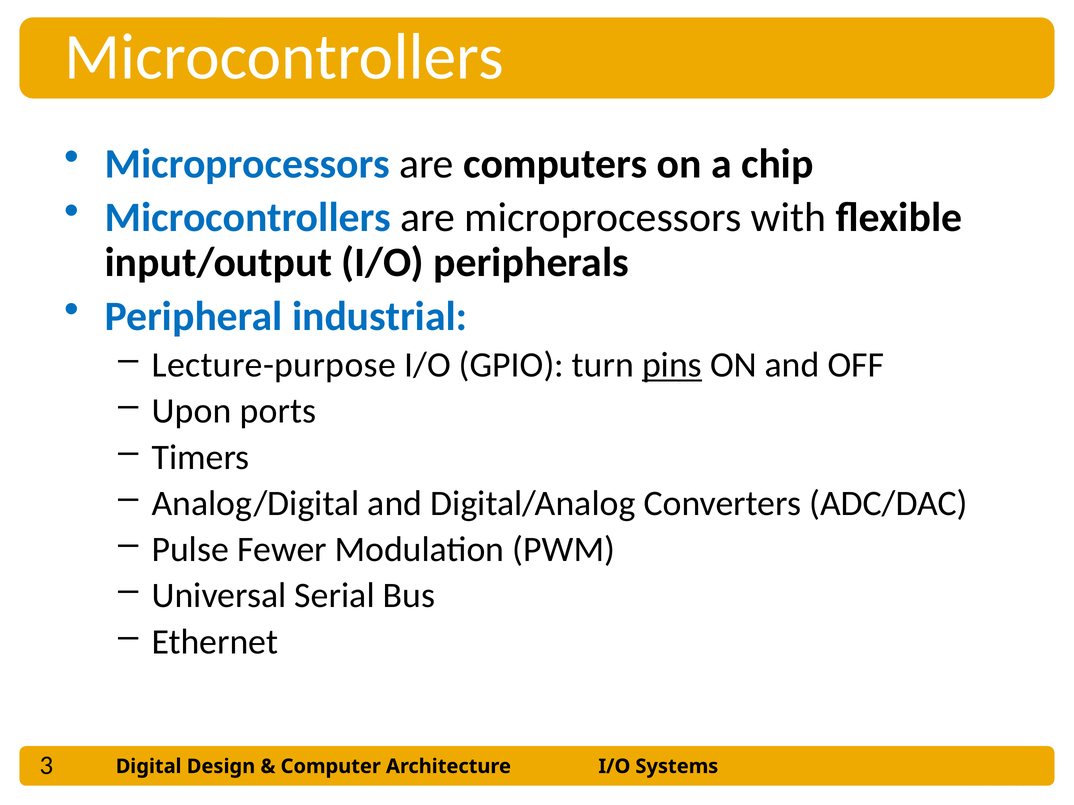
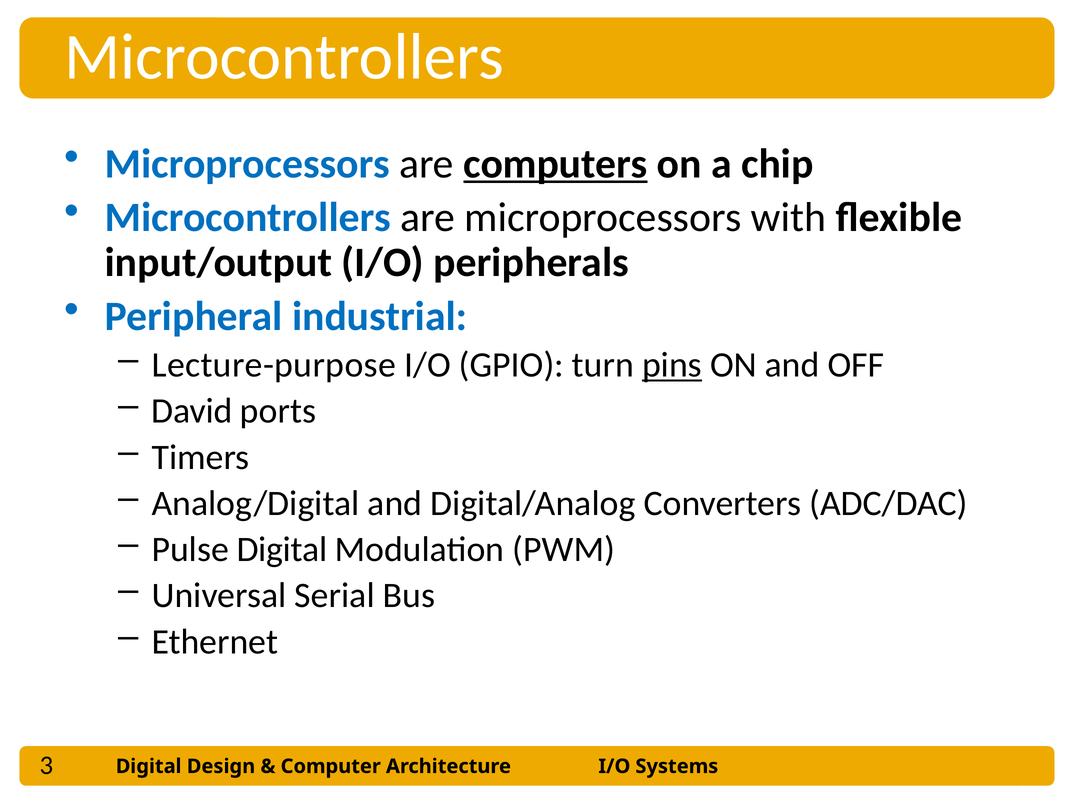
computers underline: none -> present (555, 164)
Upon: Upon -> David (192, 411)
Pulse Fewer: Fewer -> Digital (282, 550)
